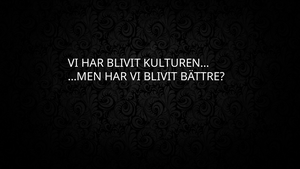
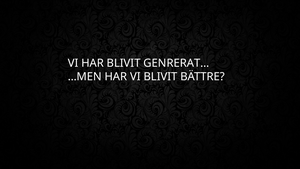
KULTUREN…: KULTUREN… -> GENRERAT… (176, 63)
